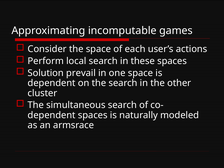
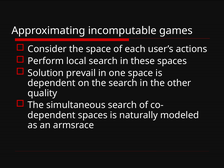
cluster: cluster -> quality (42, 93)
